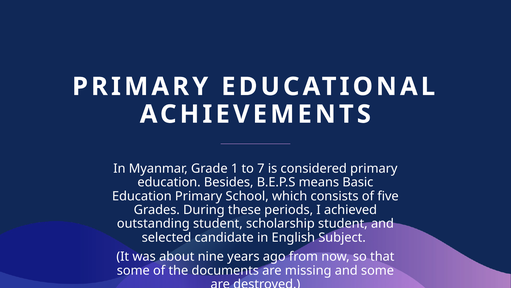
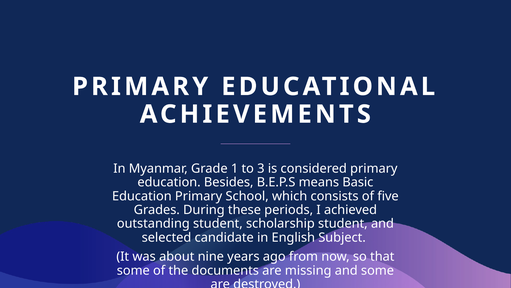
7: 7 -> 3 (261, 168)
